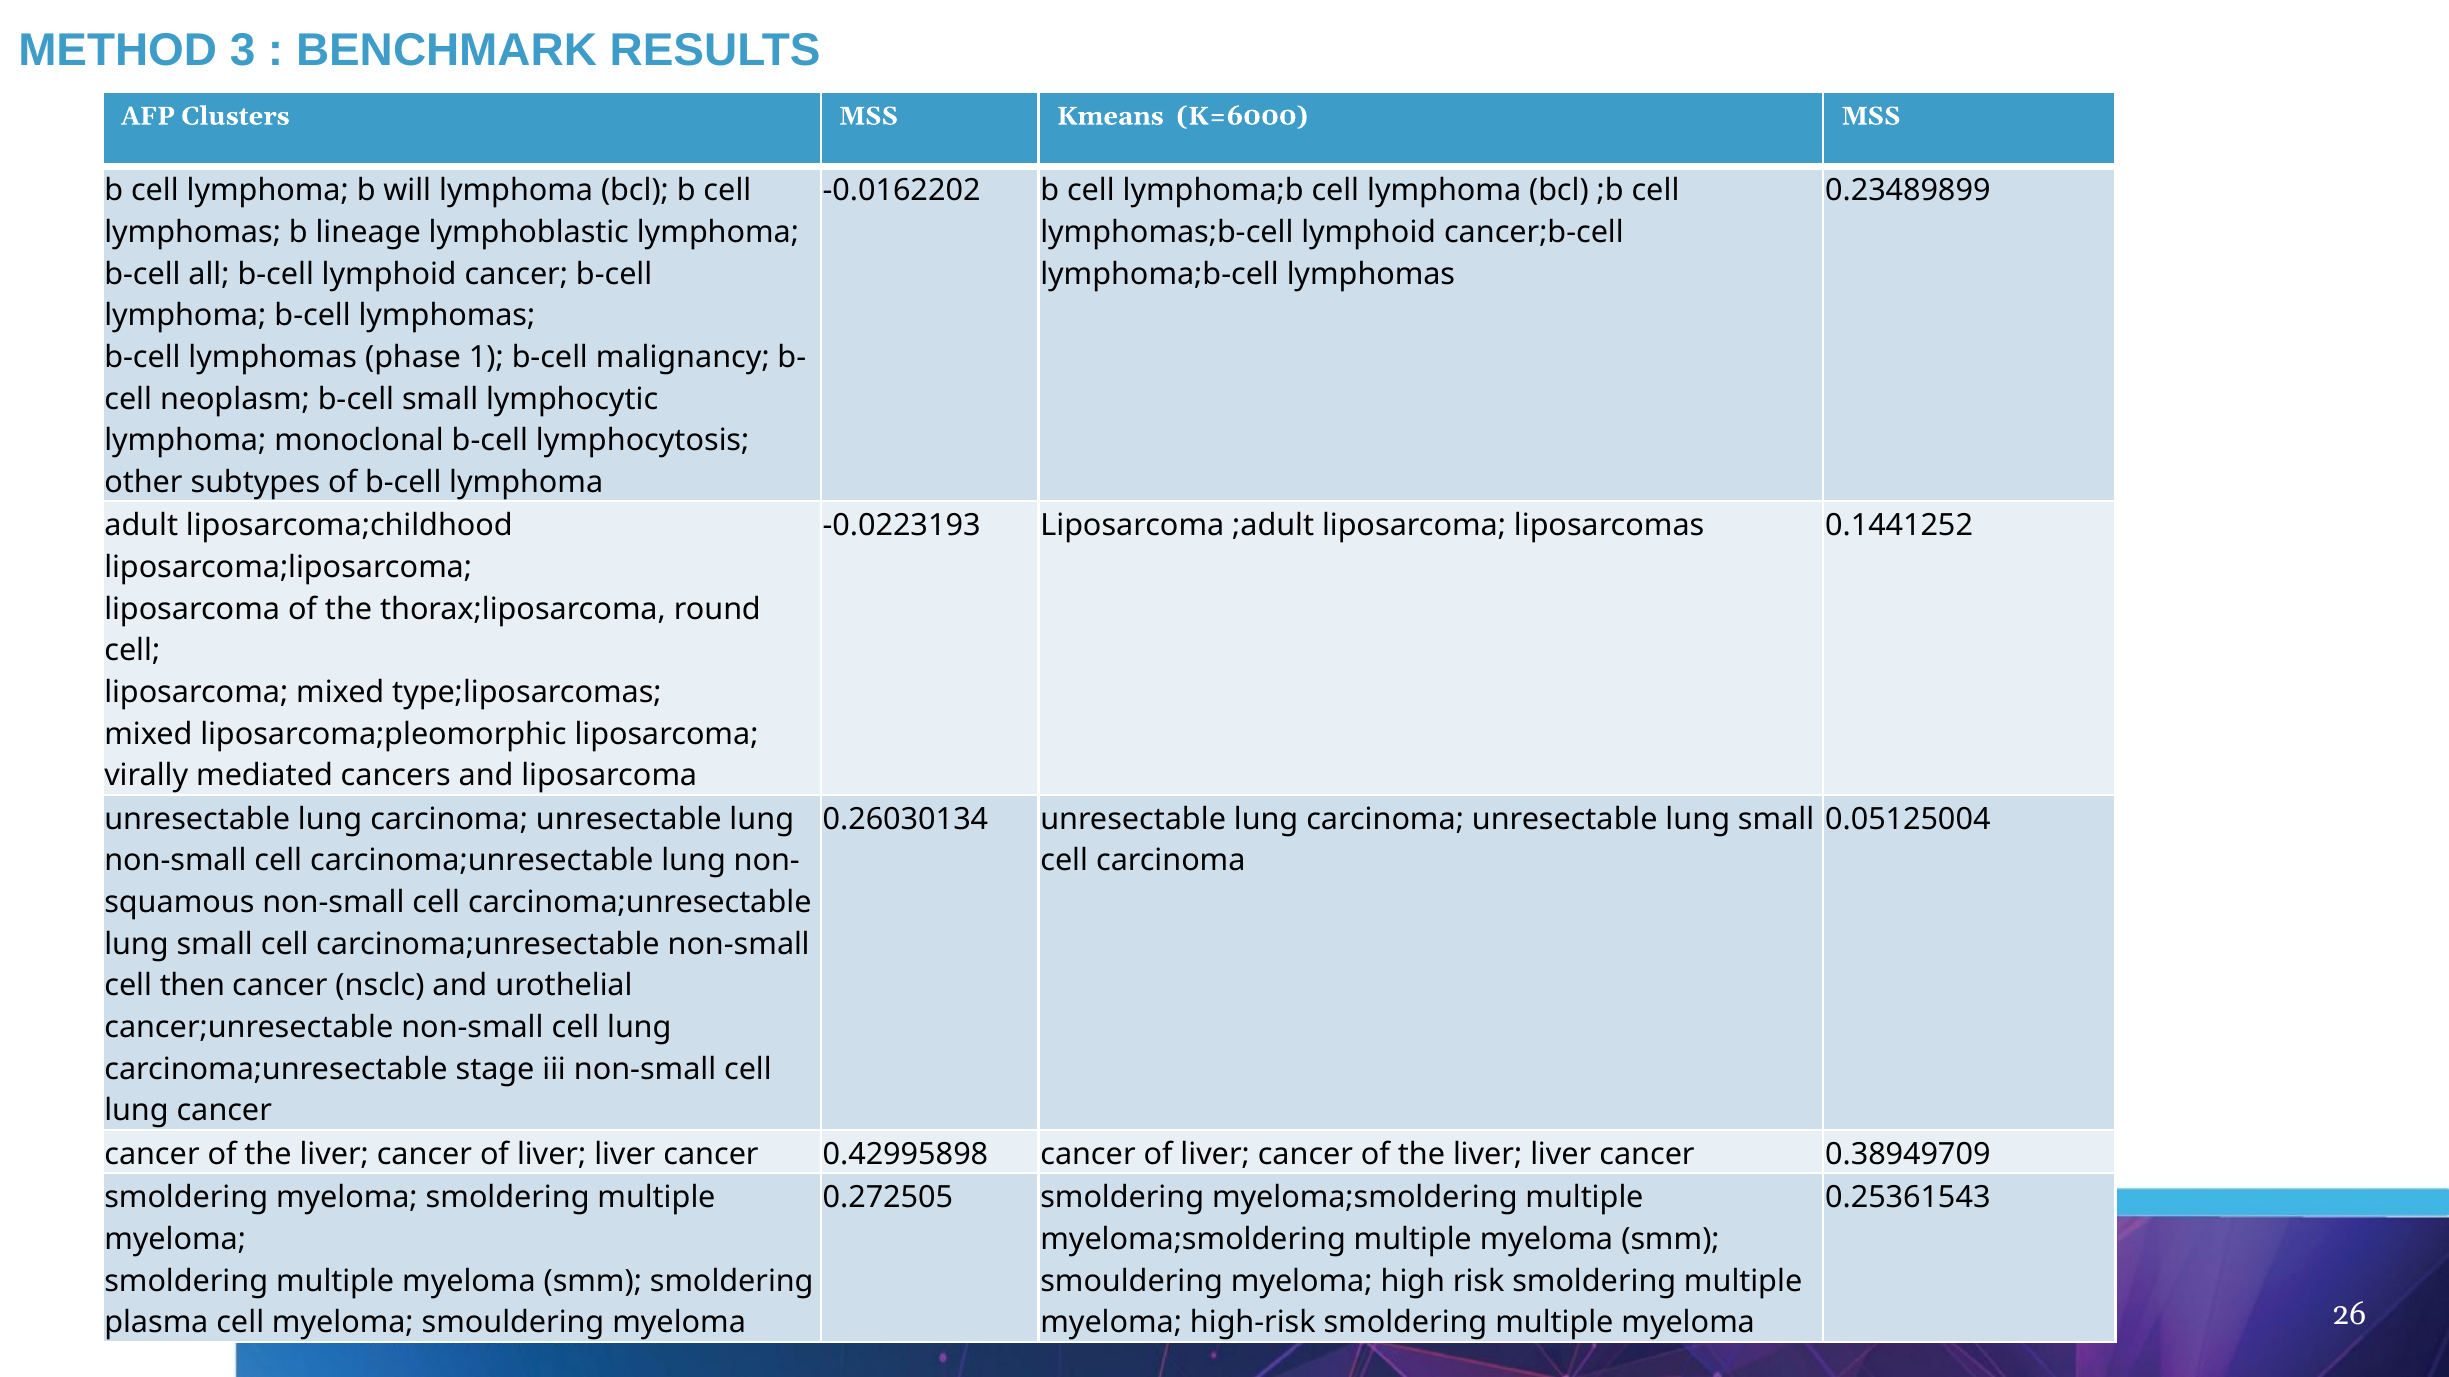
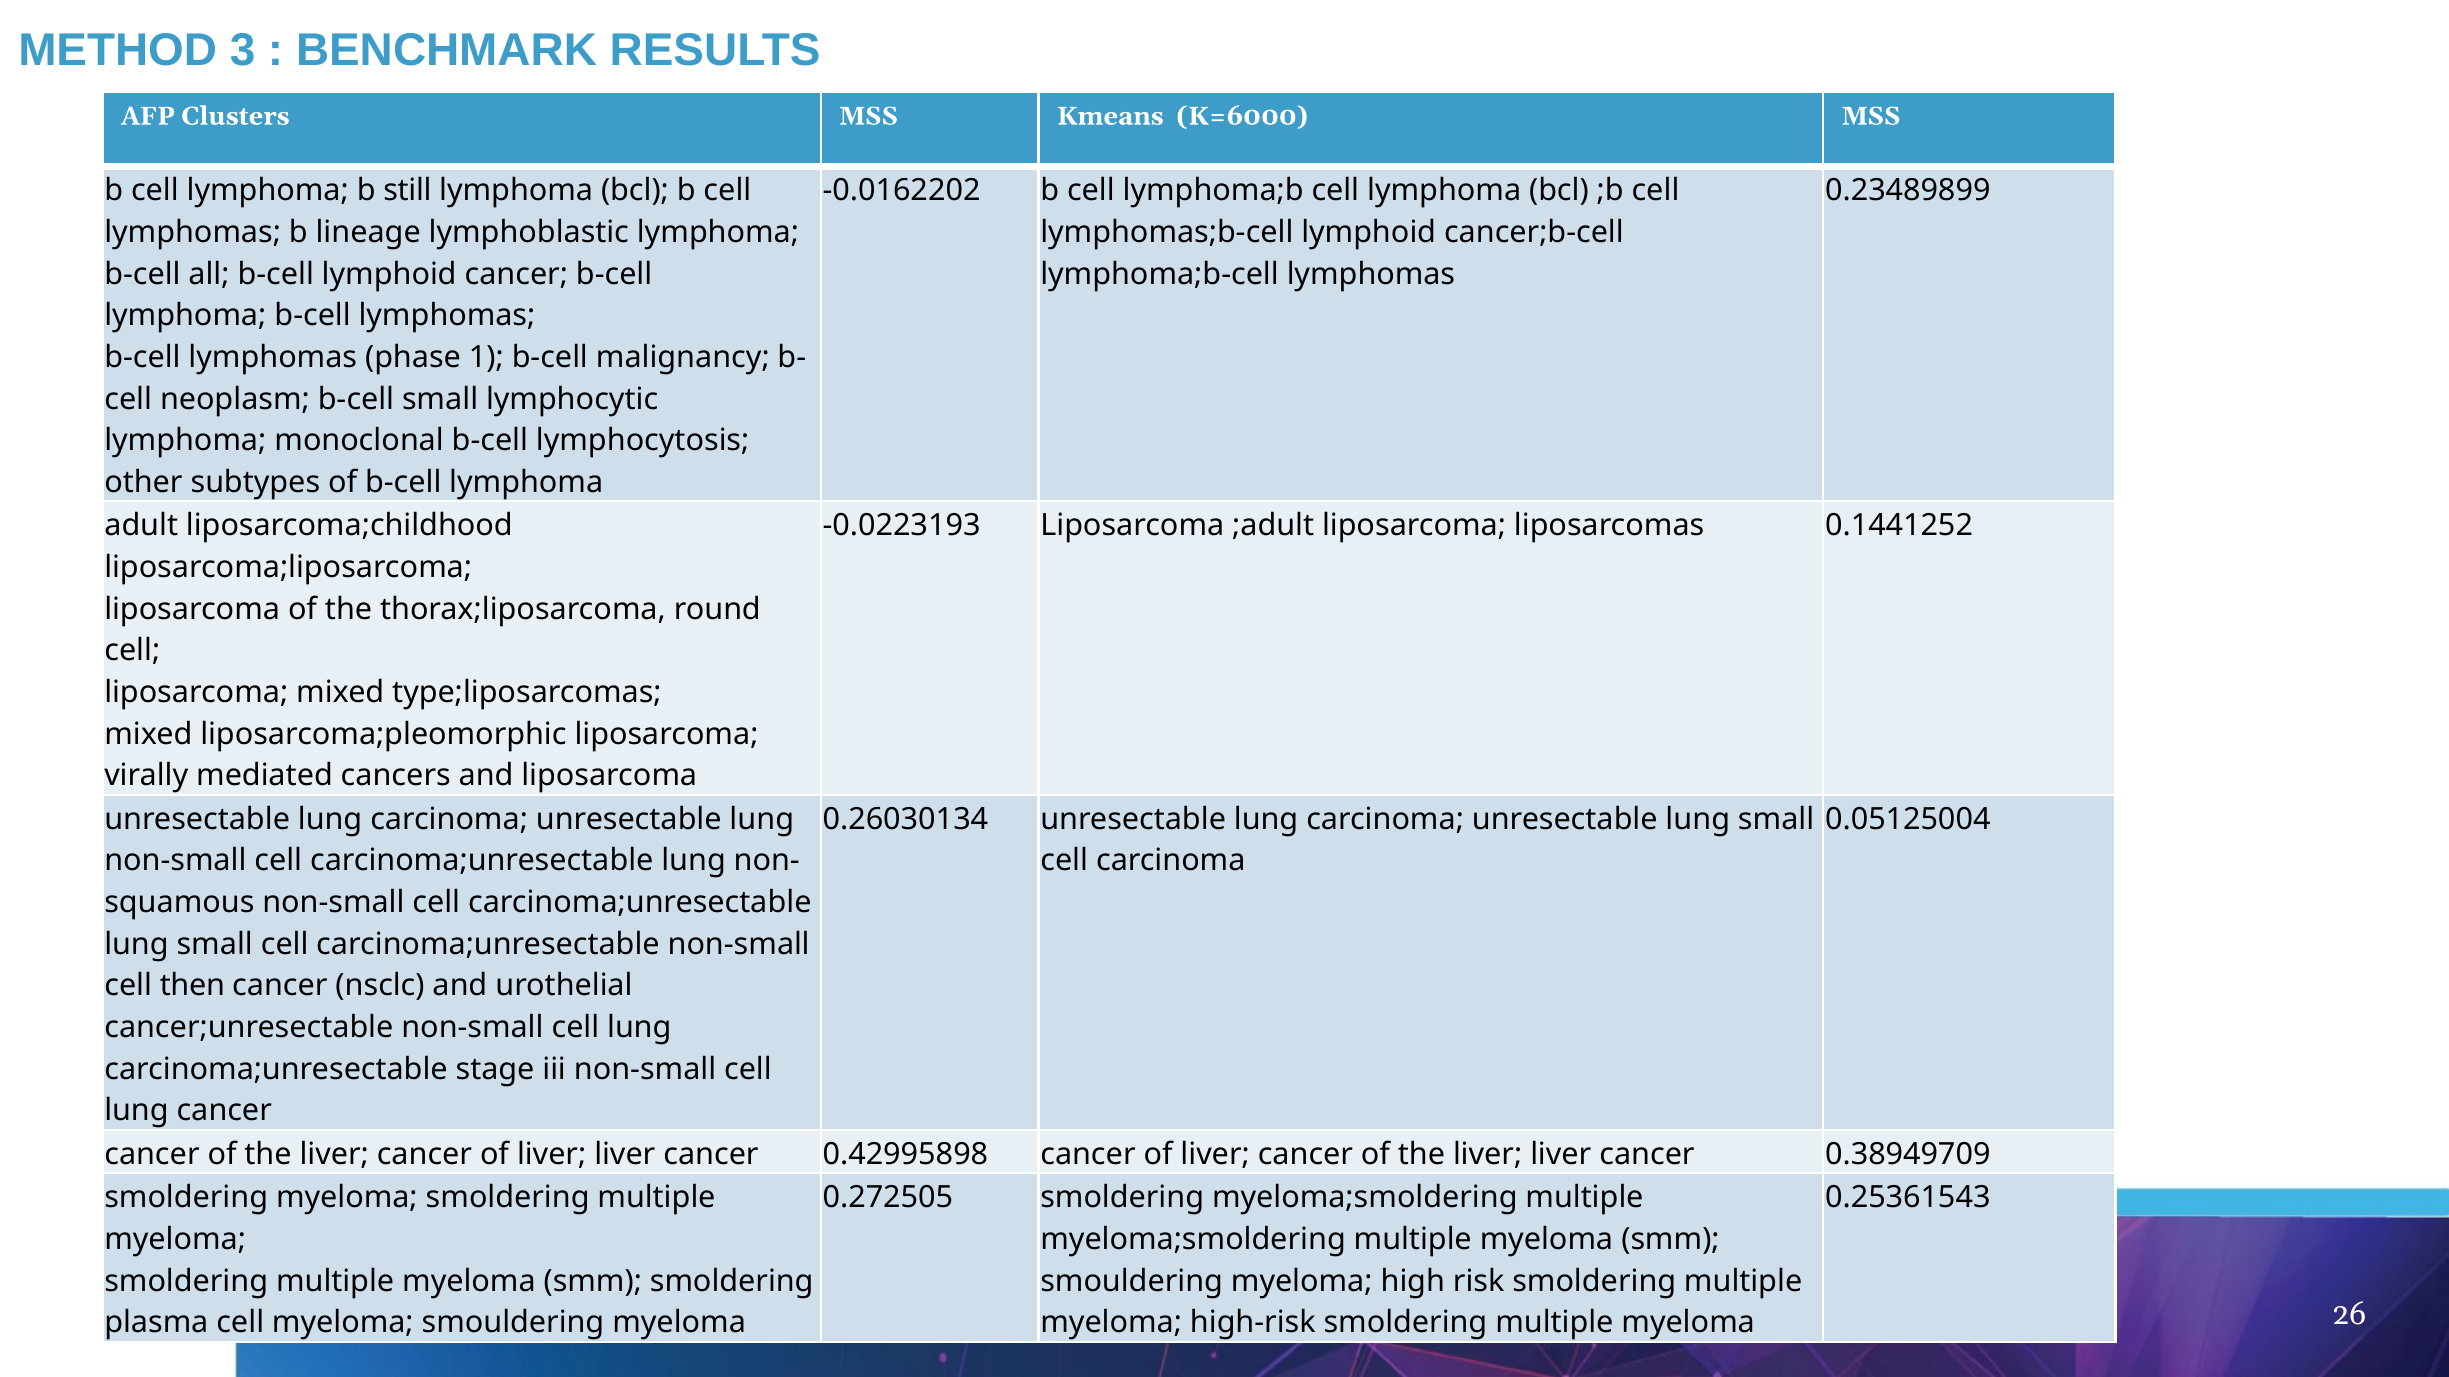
will: will -> still (407, 191)
